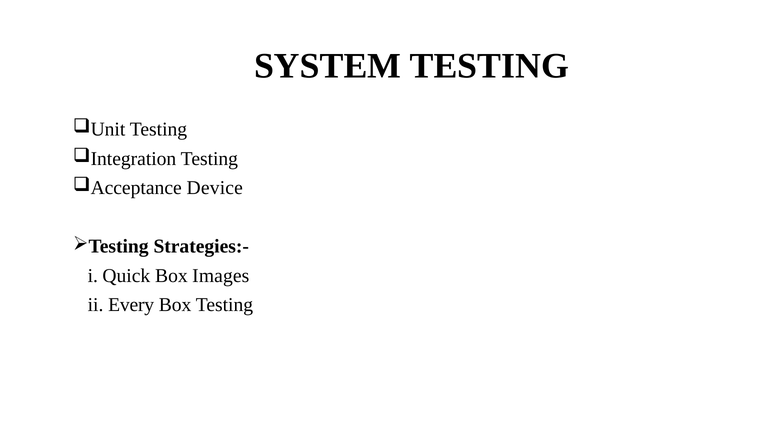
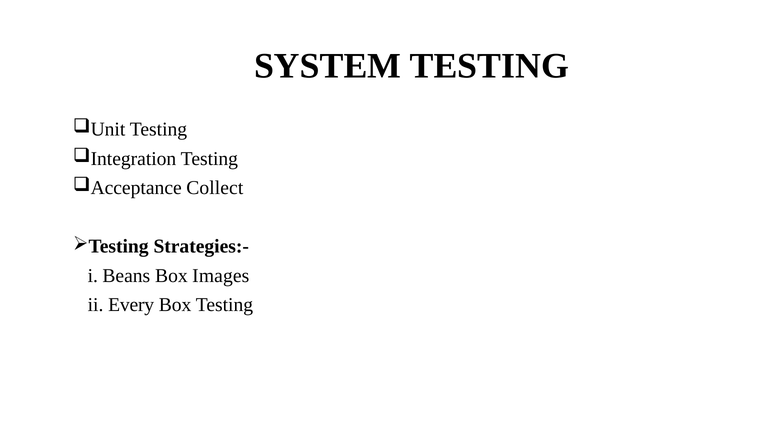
Device: Device -> Collect (215, 188)
Quick: Quick -> Beans (126, 276)
